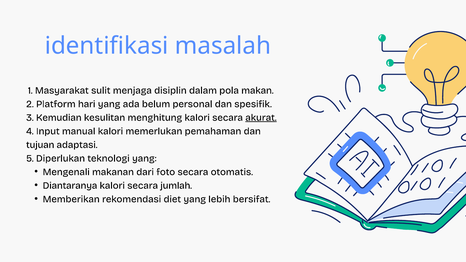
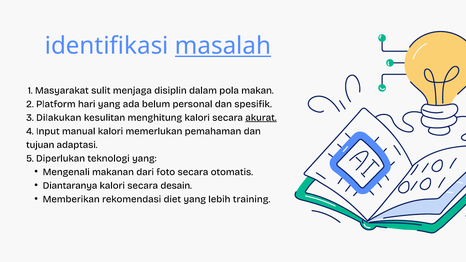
masalah underline: none -> present (223, 46)
Kemudian: Kemudian -> Dilakukan (59, 118)
jumlah: jumlah -> desain (176, 186)
bersifat: bersifat -> training (252, 199)
